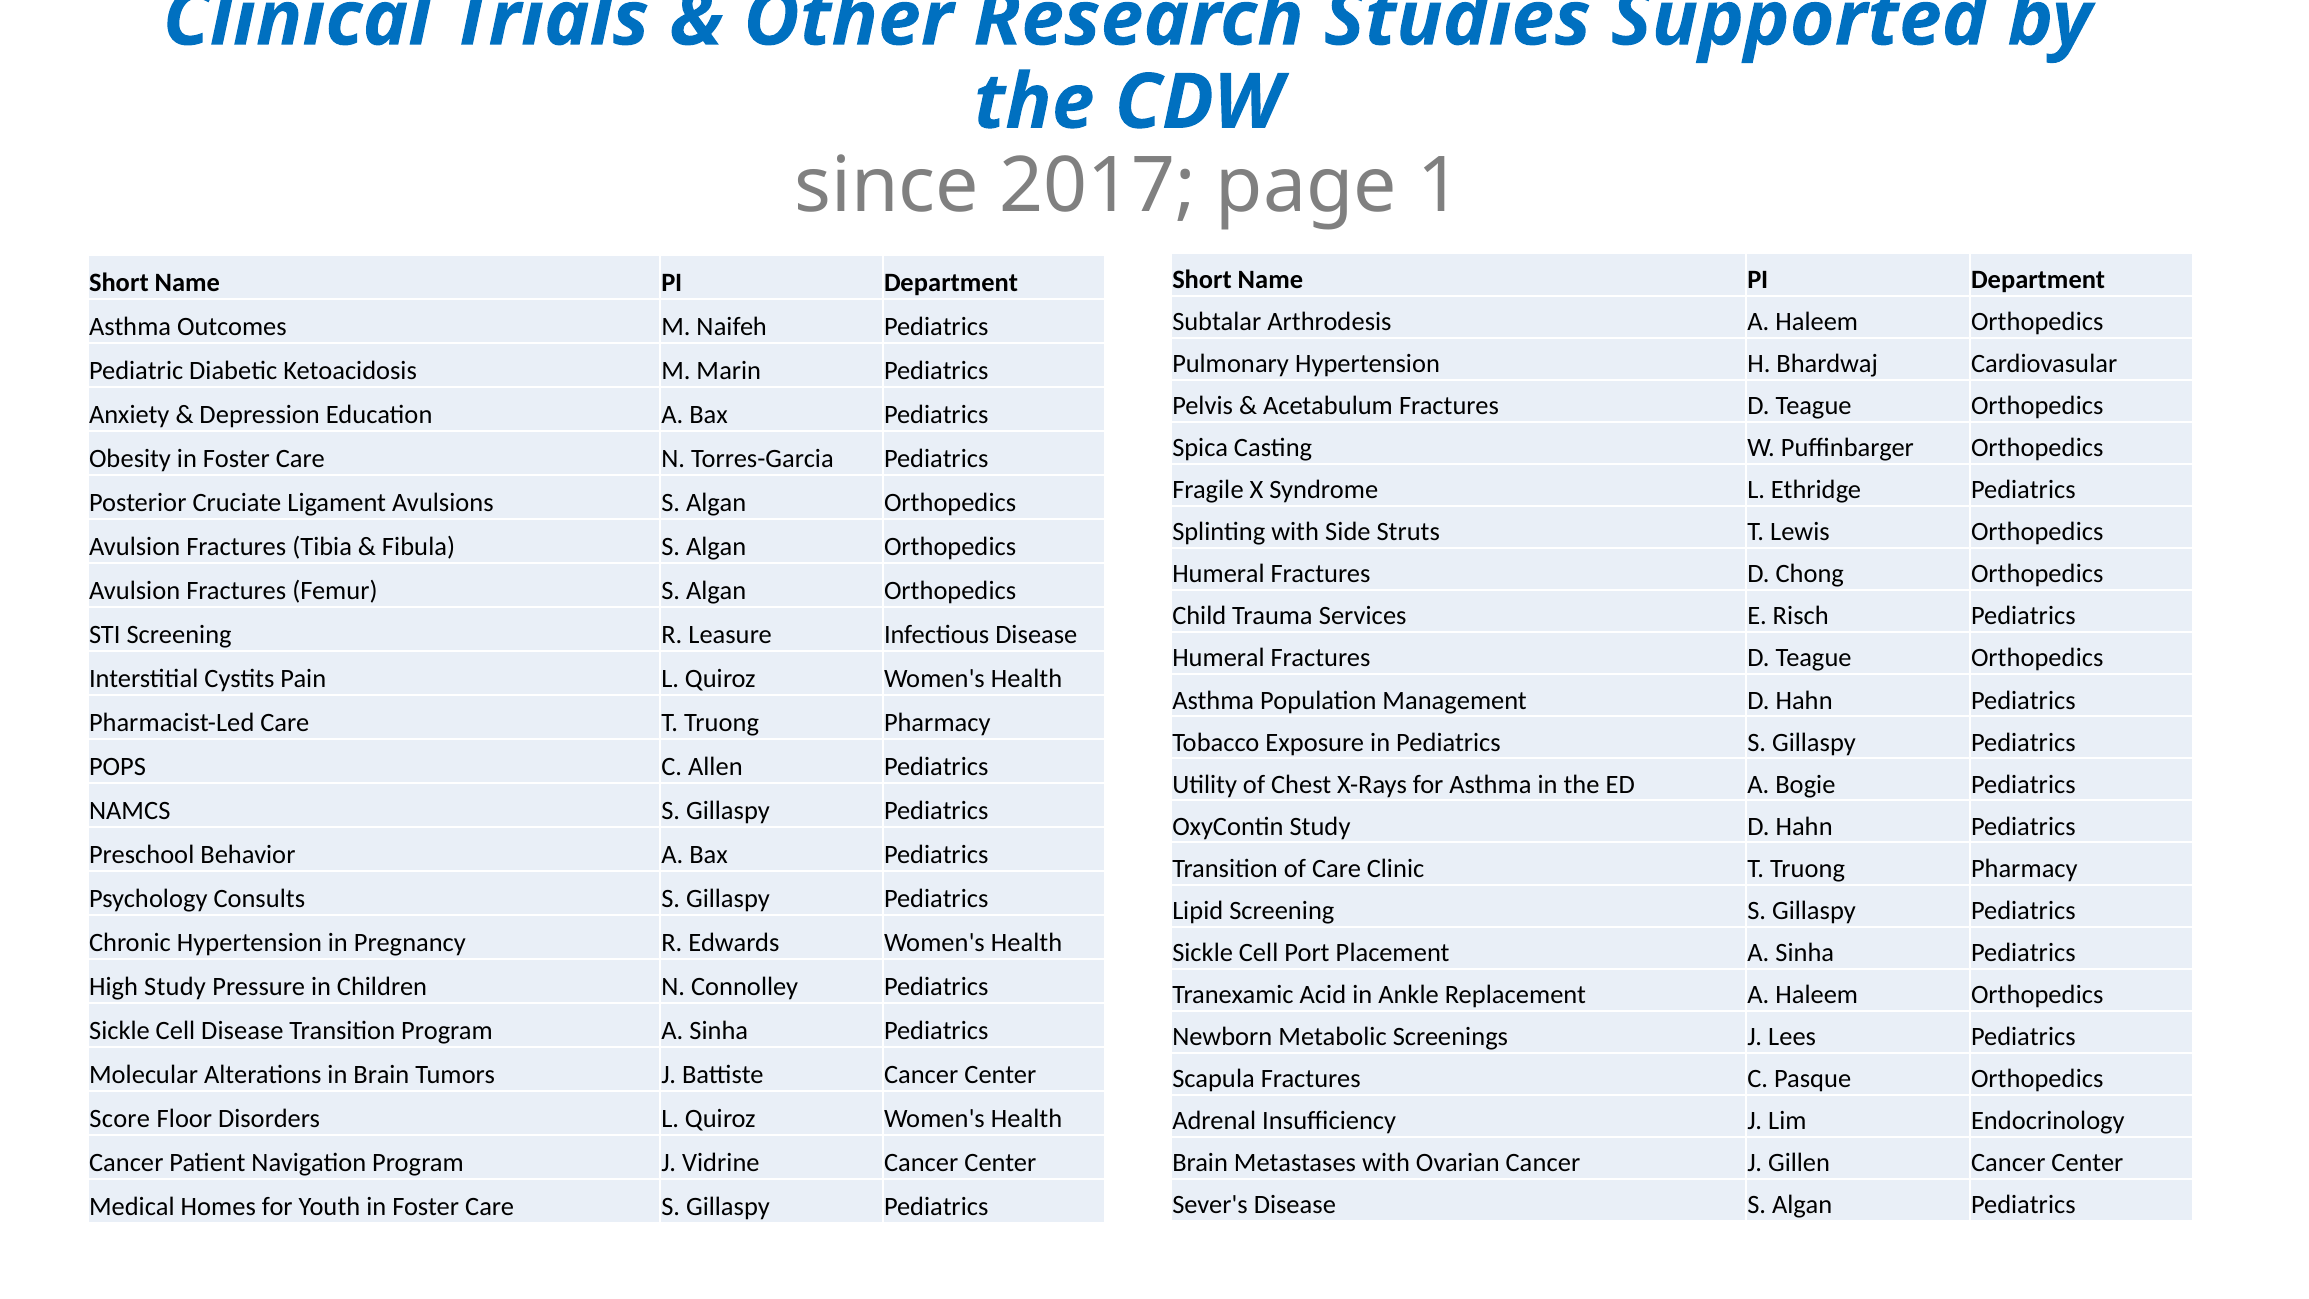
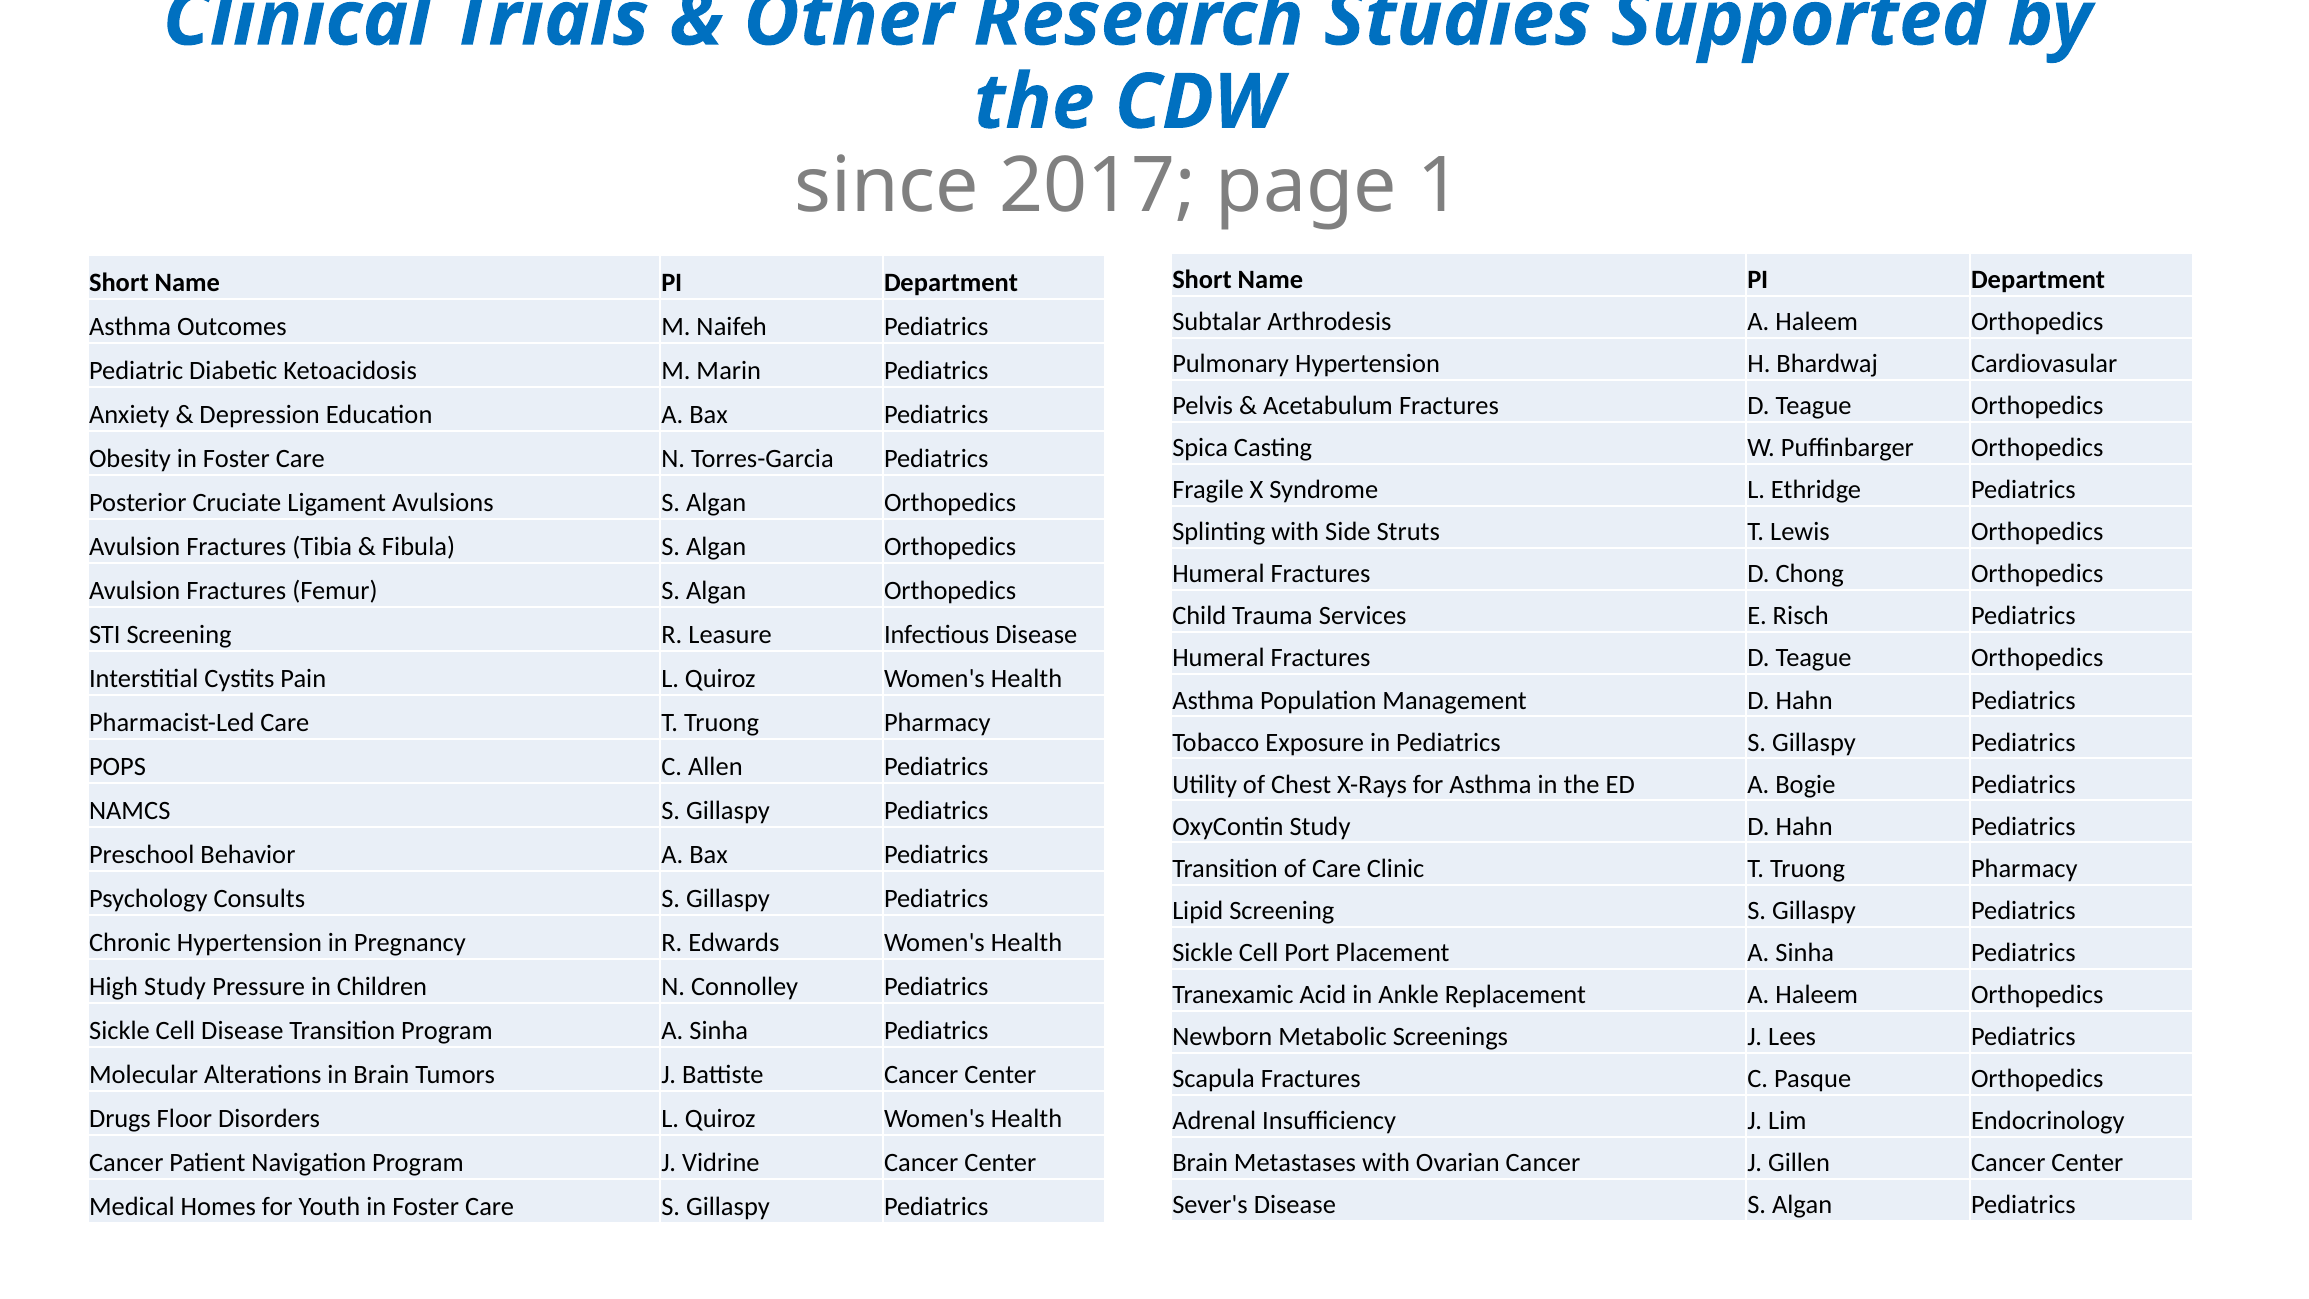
Score: Score -> Drugs (120, 1118)
